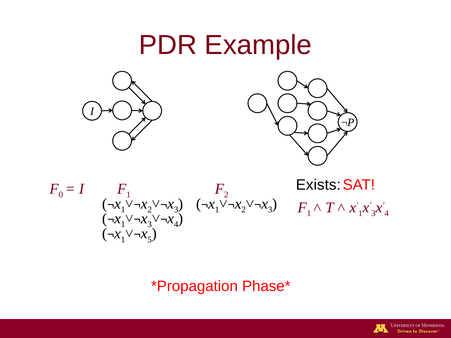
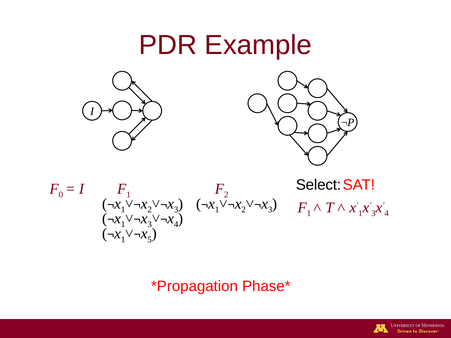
Exists: Exists -> Select (318, 185)
